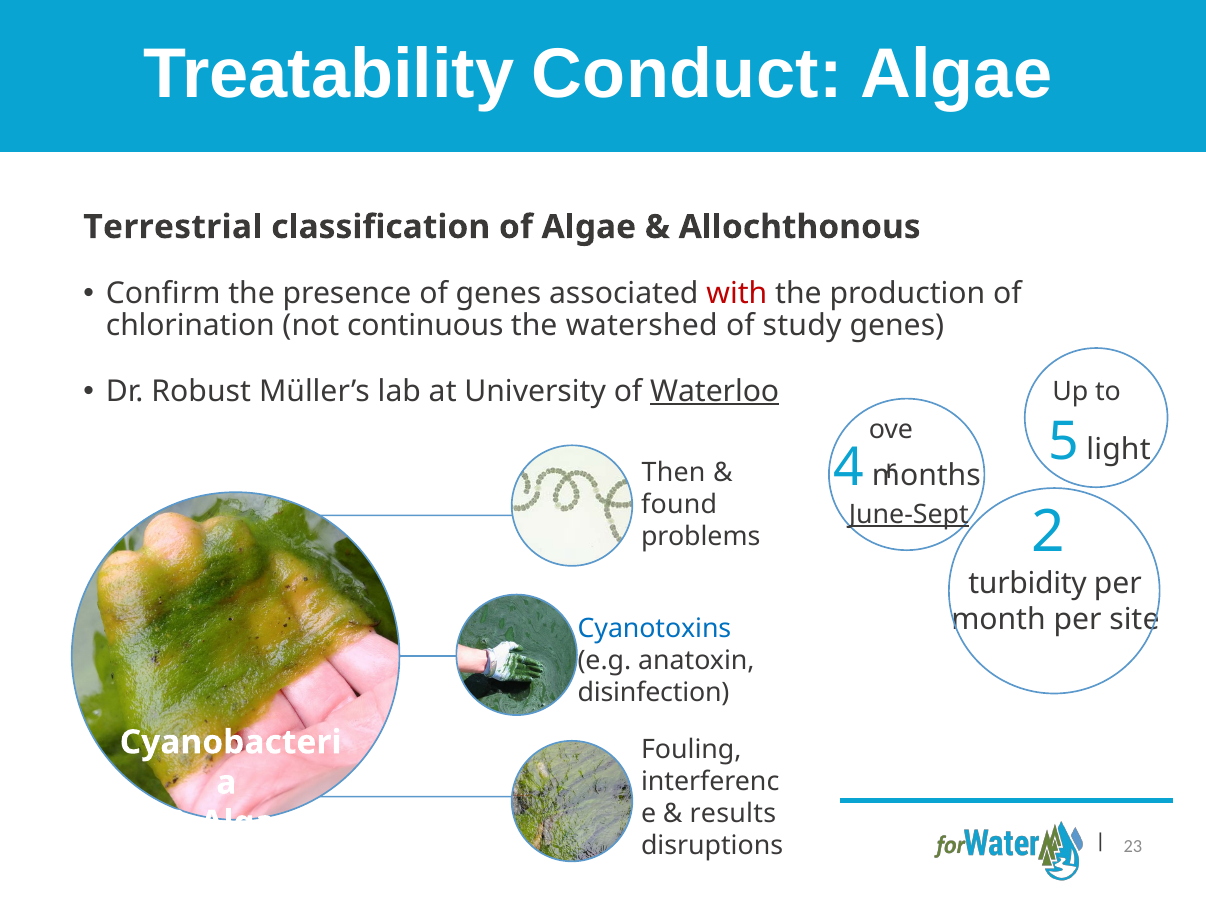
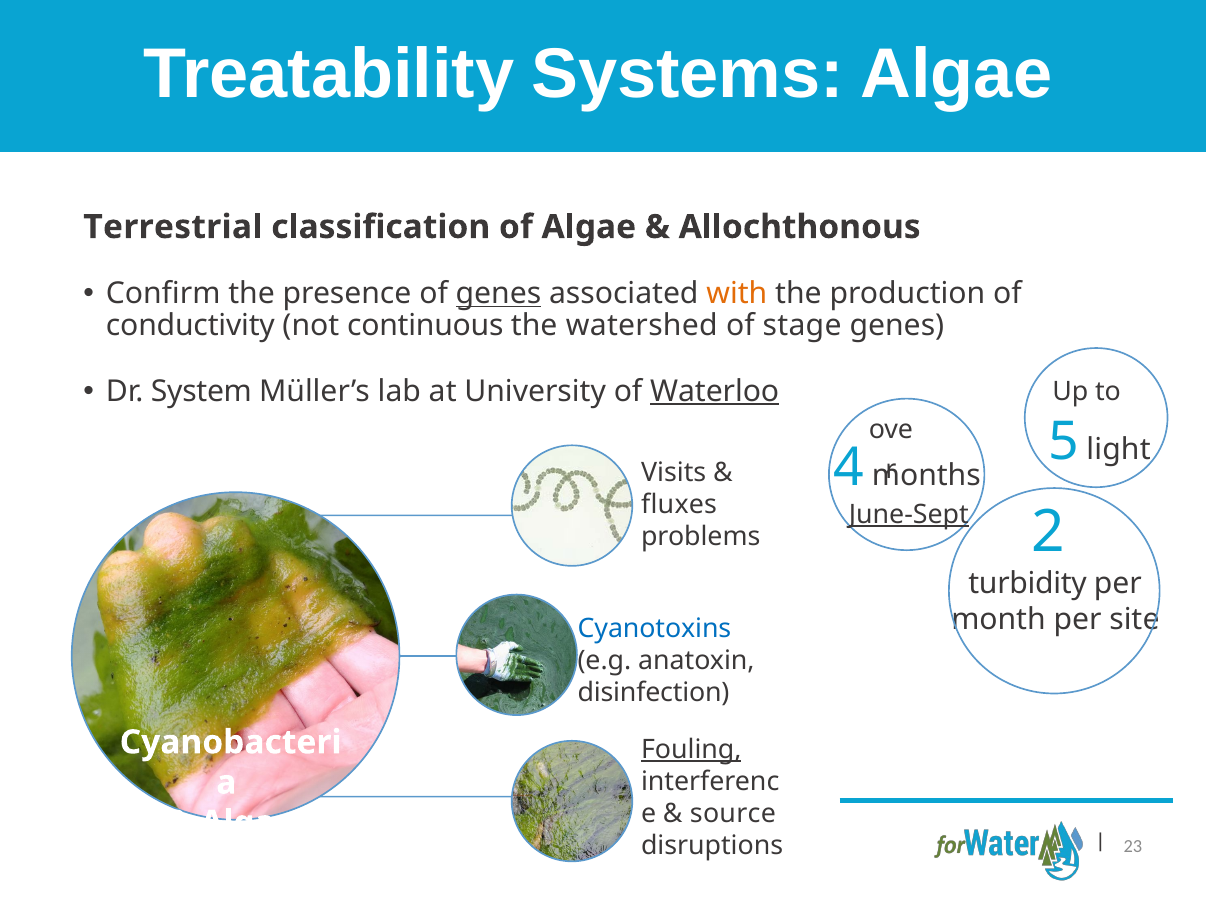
Conduct: Conduct -> Systems (688, 75)
genes underline: none -> present (498, 294)
with colour: red -> orange (737, 294)
chlorination: chlorination -> conductivity (190, 326)
study: study -> stage (802, 326)
Robust: Robust -> System (201, 391)
Then: Then -> Visits (674, 473)
found: found -> fluxes (679, 505)
Fouling underline: none -> present (691, 750)
results: results -> source (733, 814)
